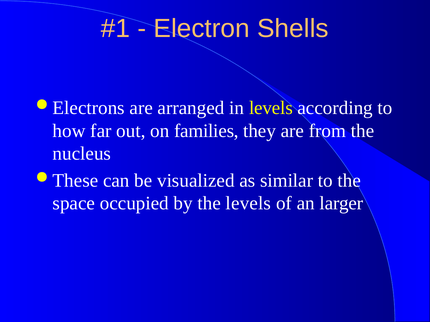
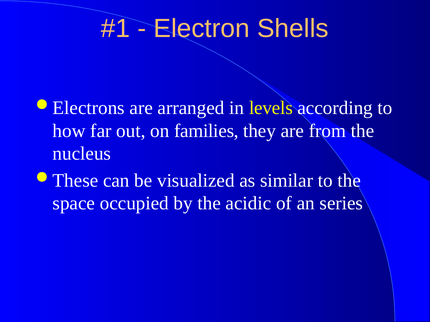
the levels: levels -> acidic (248, 204)
larger: larger -> series (341, 204)
